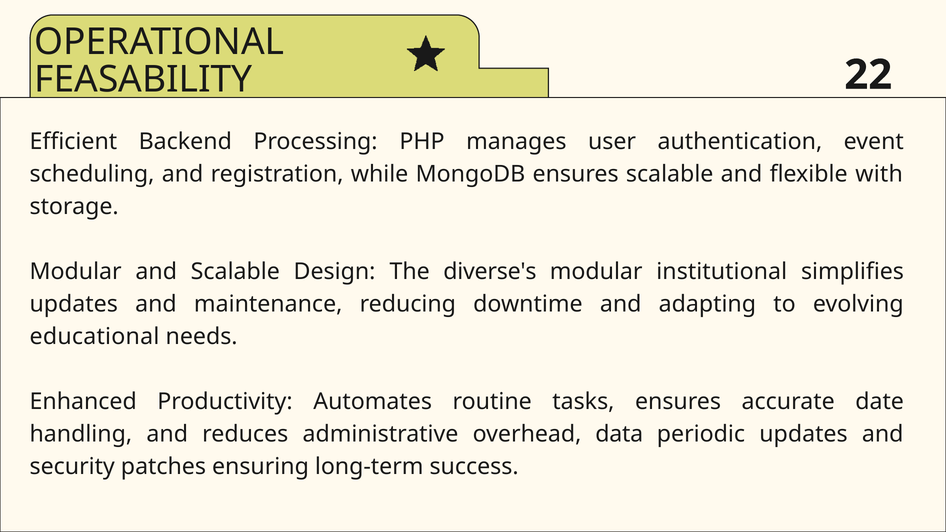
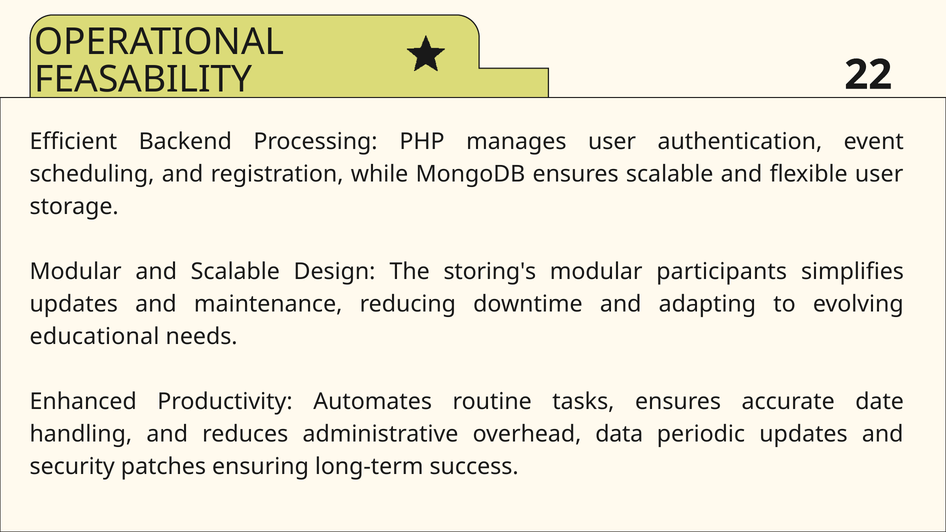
flexible with: with -> user (879, 174)
diverse's: diverse's -> storing's (490, 272)
institutional: institutional -> participants (722, 272)
